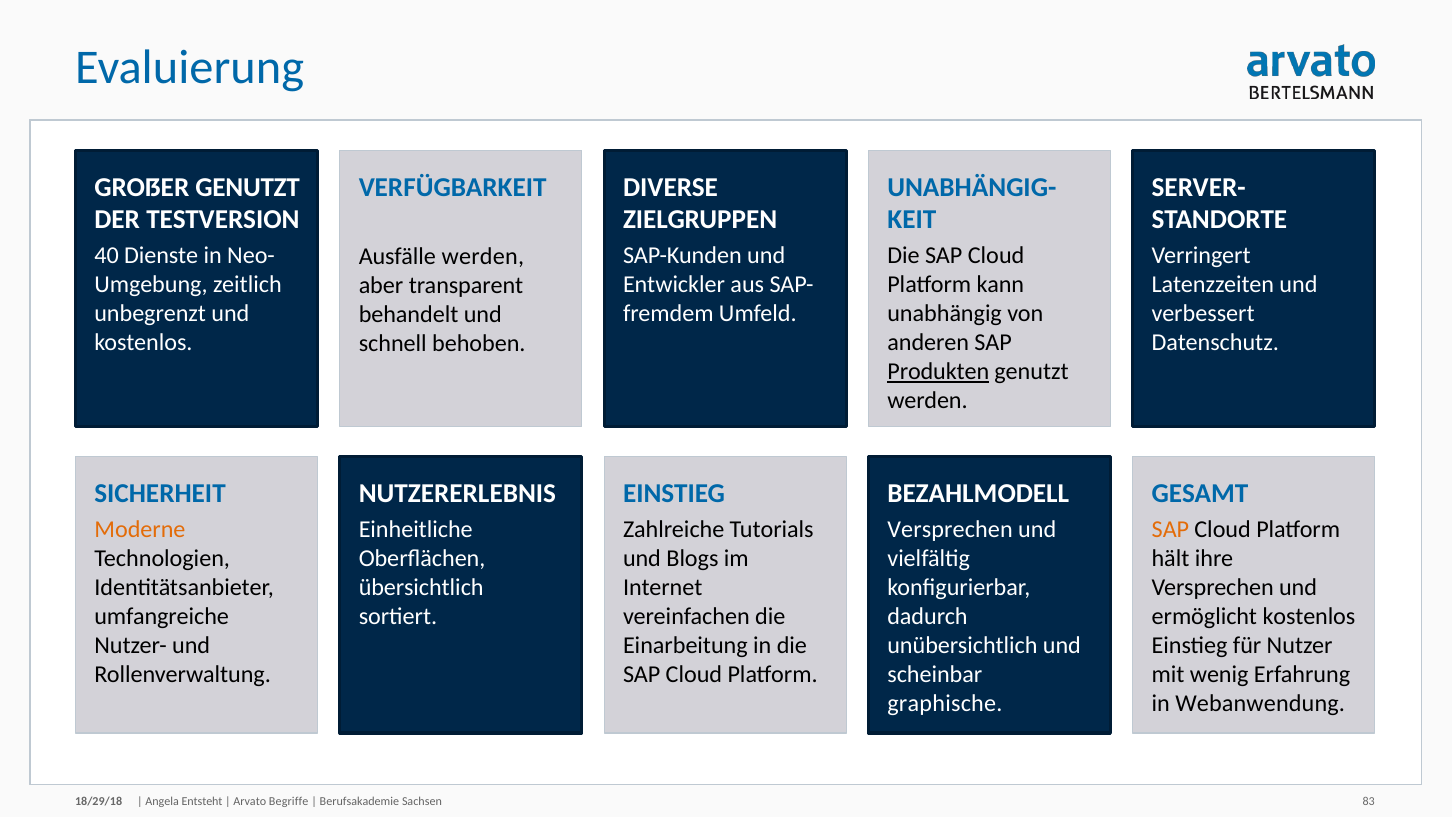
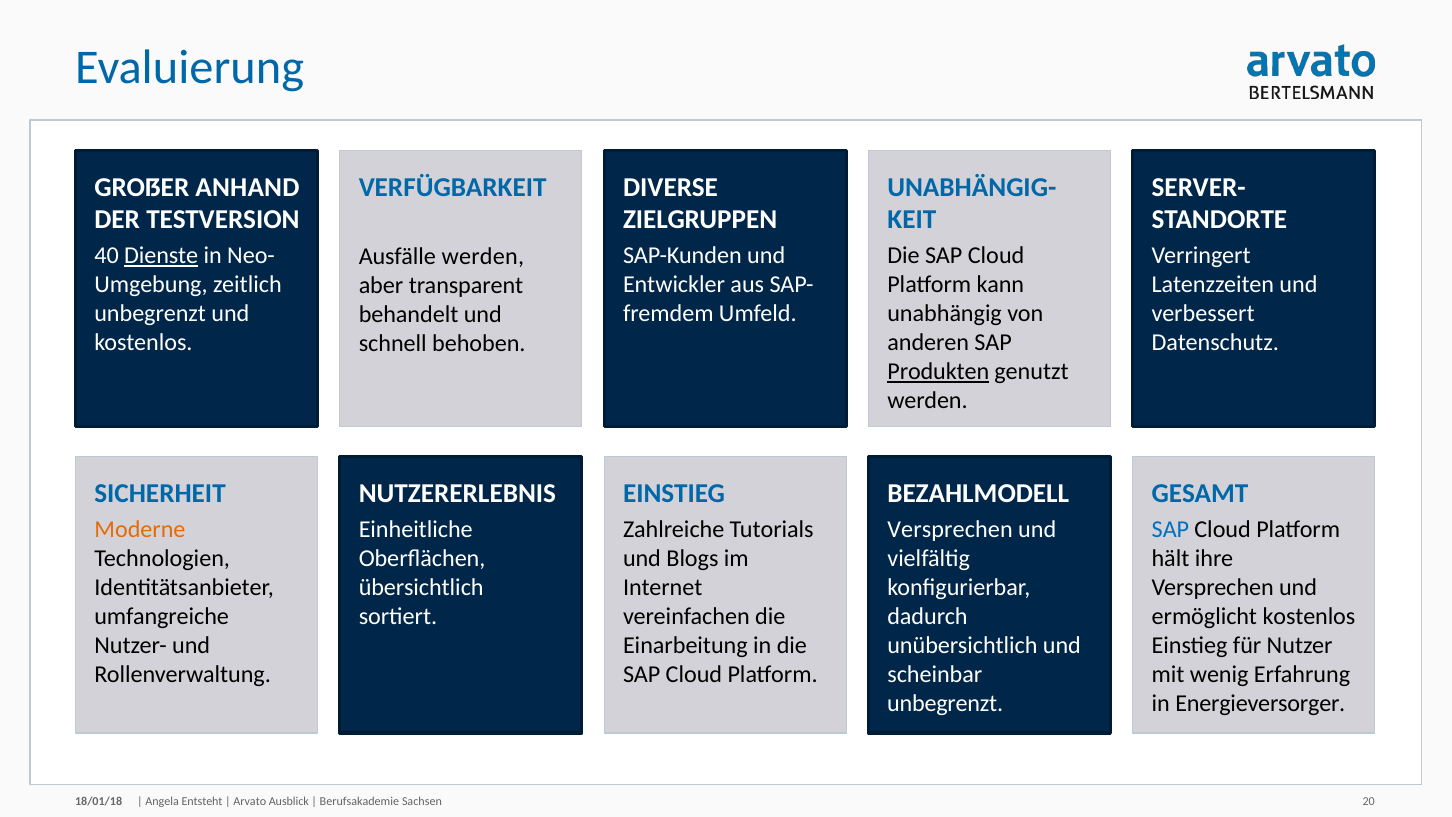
GROẞER GENUTZT: GENUTZT -> ANHAND (247, 187)
Dienste underline: none -> present (161, 255)
SAP colour: orange -> blue (1170, 529)
graphische: graphische -> unbegrenzt (945, 703)
Webanwendung: Webanwendung -> Energieversorger (1260, 703)
18/29/18: 18/29/18 -> 18/01/18 (99, 801)
Begriffe: Begriffe -> Ausblick (289, 801)
83: 83 -> 20 (1369, 801)
